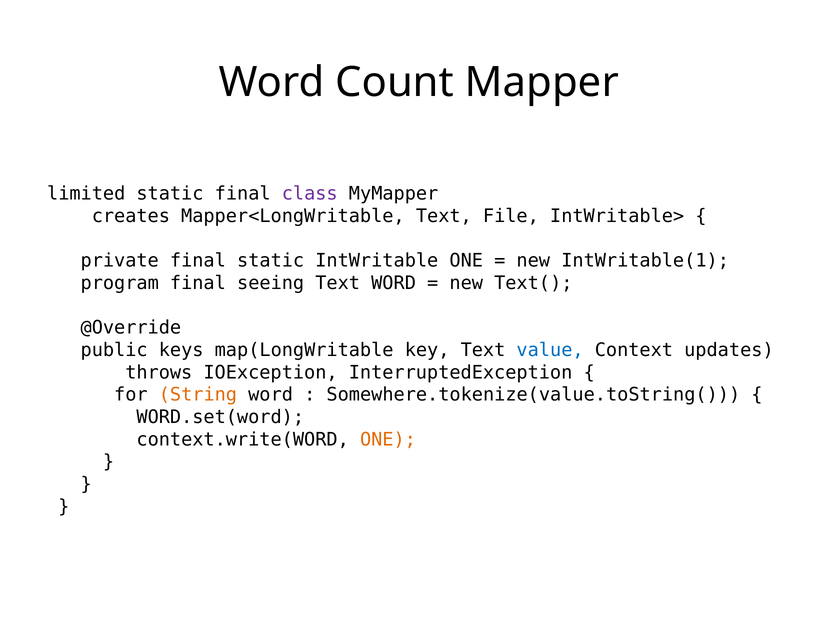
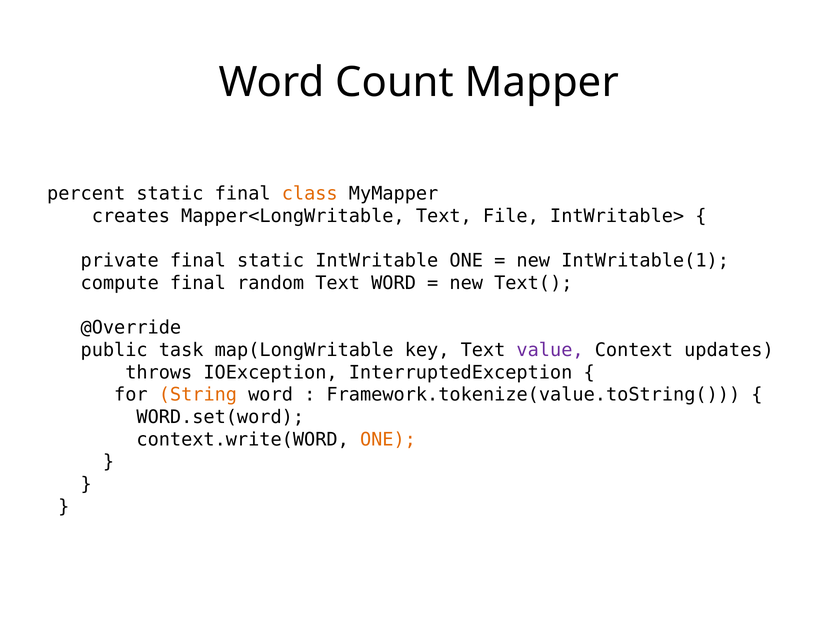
limited: limited -> percent (86, 193)
class colour: purple -> orange (310, 193)
program: program -> compute (120, 283)
seeing: seeing -> random (271, 283)
keys: keys -> task (181, 350)
value colour: blue -> purple (550, 350)
Somewhere.tokenize(value.toString(: Somewhere.tokenize(value.toString( -> Framework.tokenize(value.toString( (533, 394)
